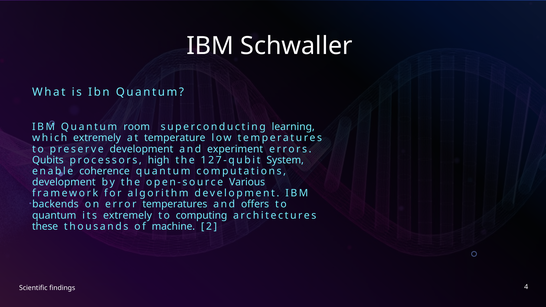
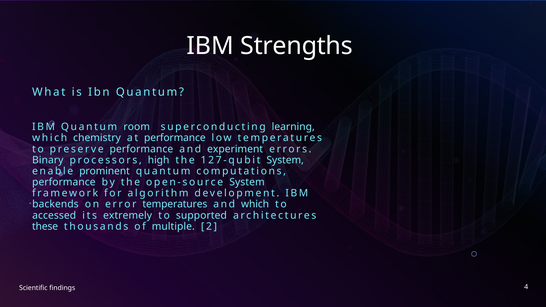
Schwaller: Schwaller -> Strengths (297, 46)
which extremely: extremely -> chemistry (97, 138)
at temperature: temperature -> performance (175, 138)
preserve development: development -> performance (141, 149)
Qubits: Qubits -> Binary (48, 160)
coherence: coherence -> prominent (105, 171)
development: development -> performance (64, 182)
open-source Various: Various -> System (247, 182)
and offers: offers -> which (255, 204)
quantum: quantum -> accessed (54, 215)
computing: computing -> supported (201, 215)
machine: machine -> multiple (173, 226)
